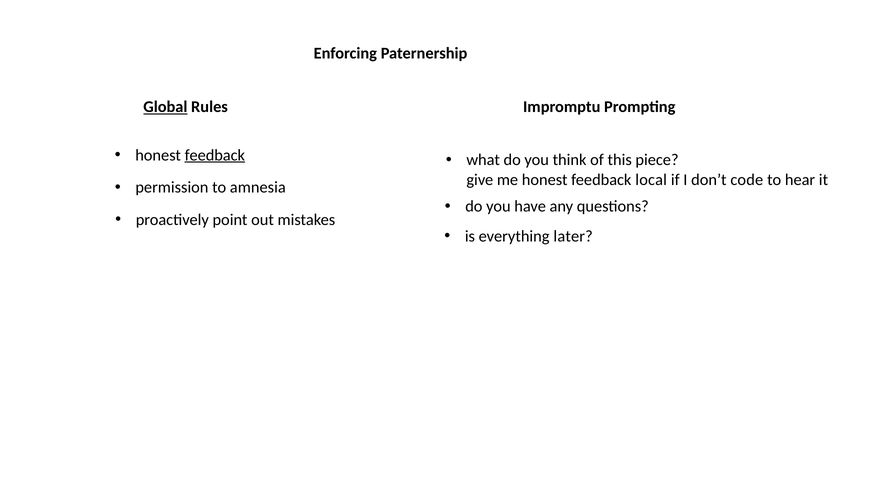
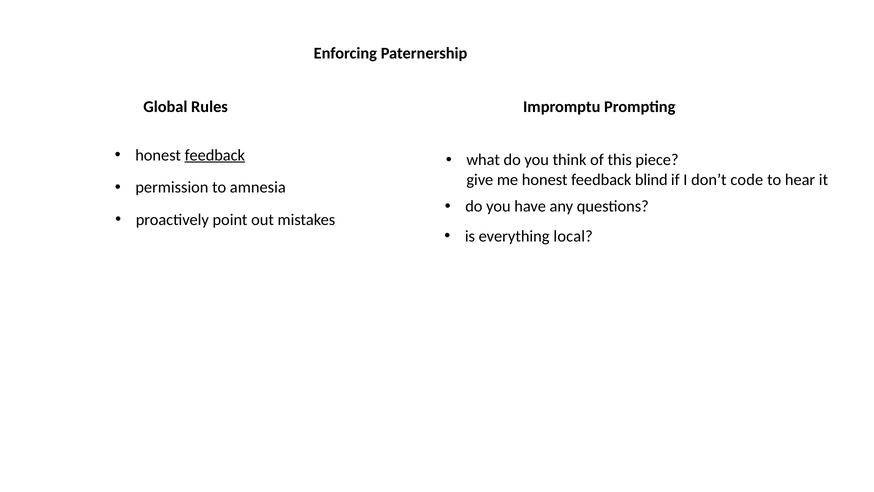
Global underline: present -> none (165, 107)
local: local -> blind (651, 180)
later: later -> local (573, 236)
